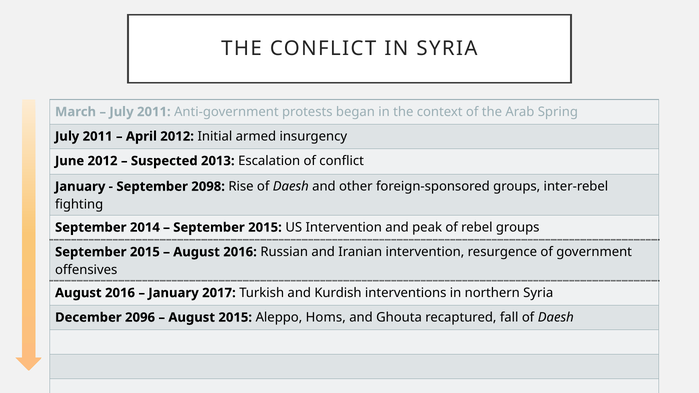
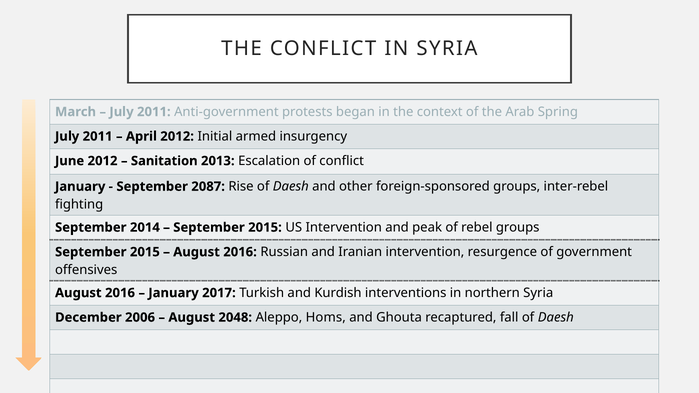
Suspected: Suspected -> Sanitation (164, 161)
2098: 2098 -> 2087 (208, 187)
2096: 2096 -> 2006 (140, 318)
August 2015: 2015 -> 2048 (235, 318)
